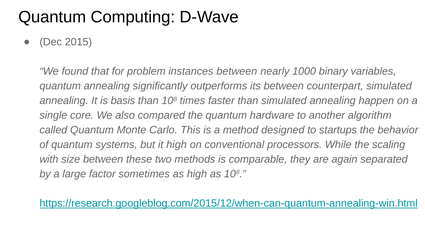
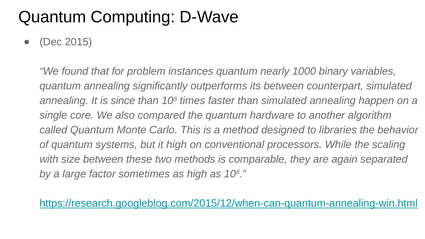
instances between: between -> quantum (237, 71)
basis: basis -> since (123, 101)
startups: startups -> libraries (338, 130)
